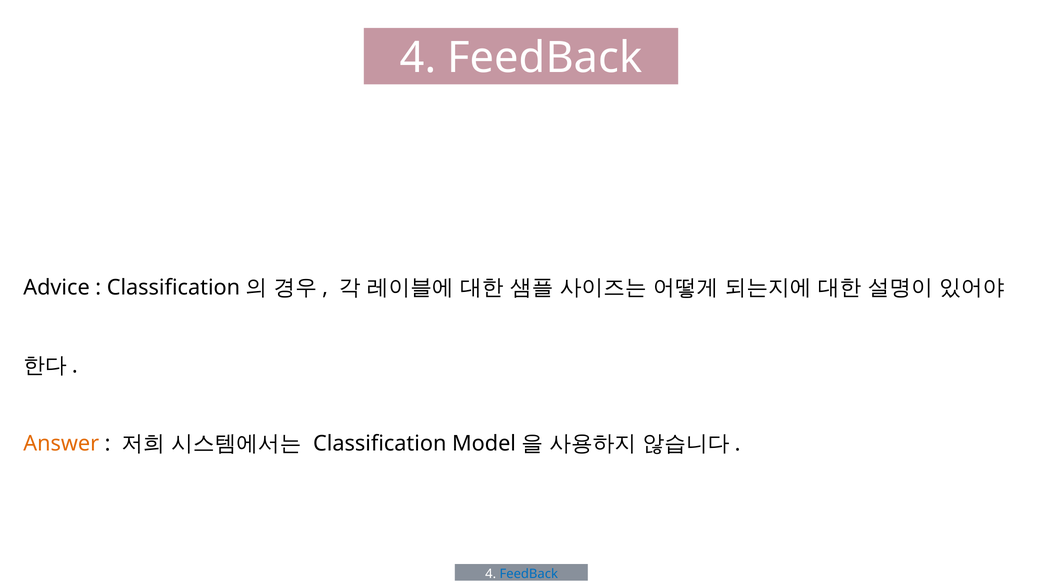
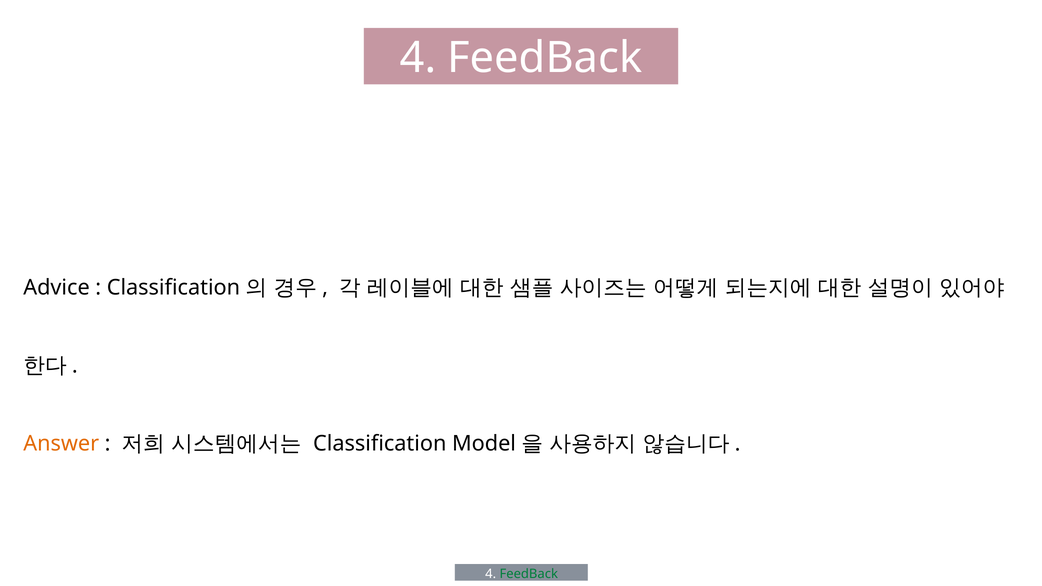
FeedBack colour: blue -> green (529, 574)
